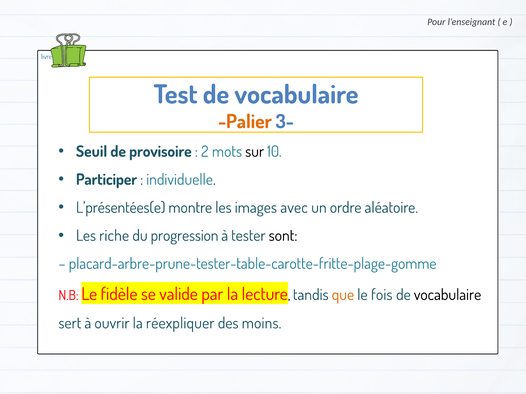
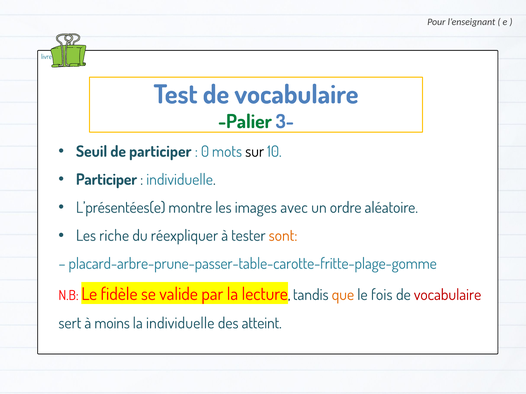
Palier colour: orange -> green (245, 122)
de provisoire: provisoire -> participer (160, 152)
2: 2 -> 0 (205, 152)
progression: progression -> réexpliquer (184, 236)
sont colour: black -> orange (283, 236)
placard-arbre-prune-tester-table-carotte-fritte-plage-gomme: placard-arbre-prune-tester-table-carotte-fritte-plage-gomme -> placard-arbre-prune-passer-table-carotte-fritte-plage-gomme (253, 264)
vocabulaire colour: black -> red (448, 295)
ouvrir: ouvrir -> moins (112, 324)
la réexpliquer: réexpliquer -> individuelle (180, 324)
moins: moins -> atteint (262, 324)
